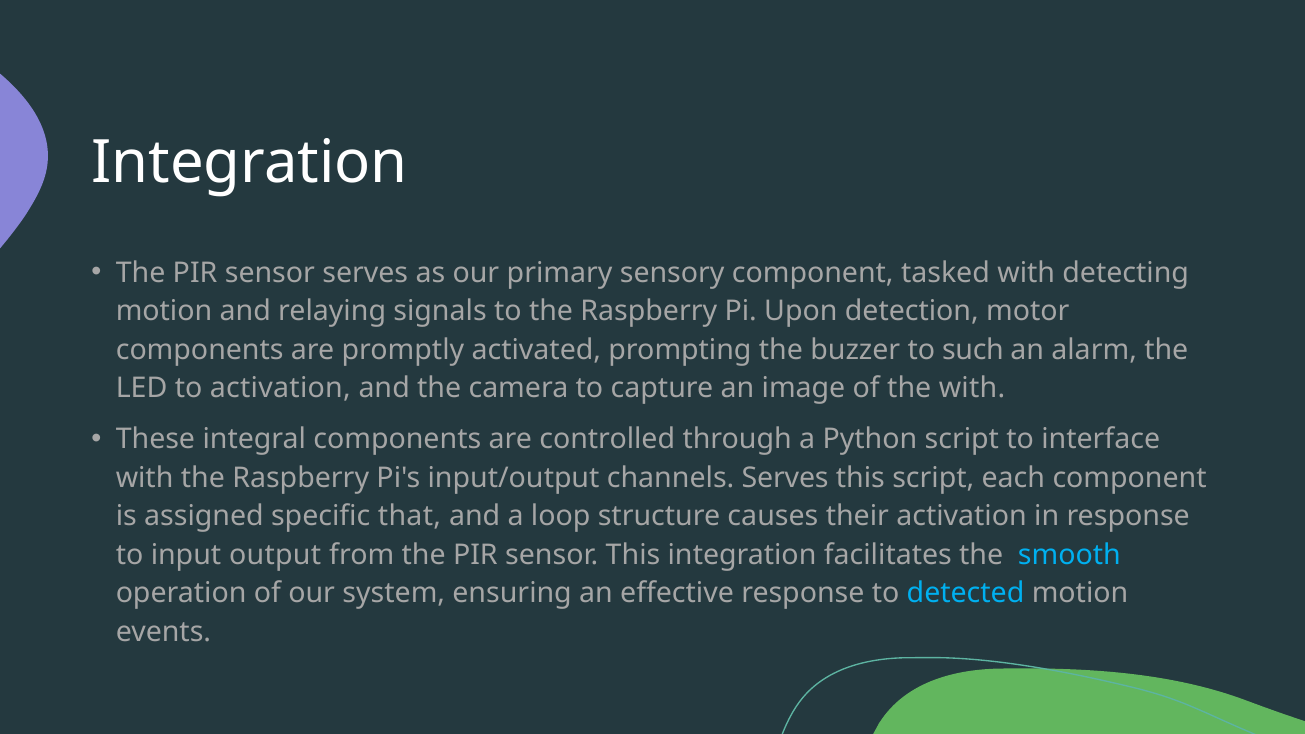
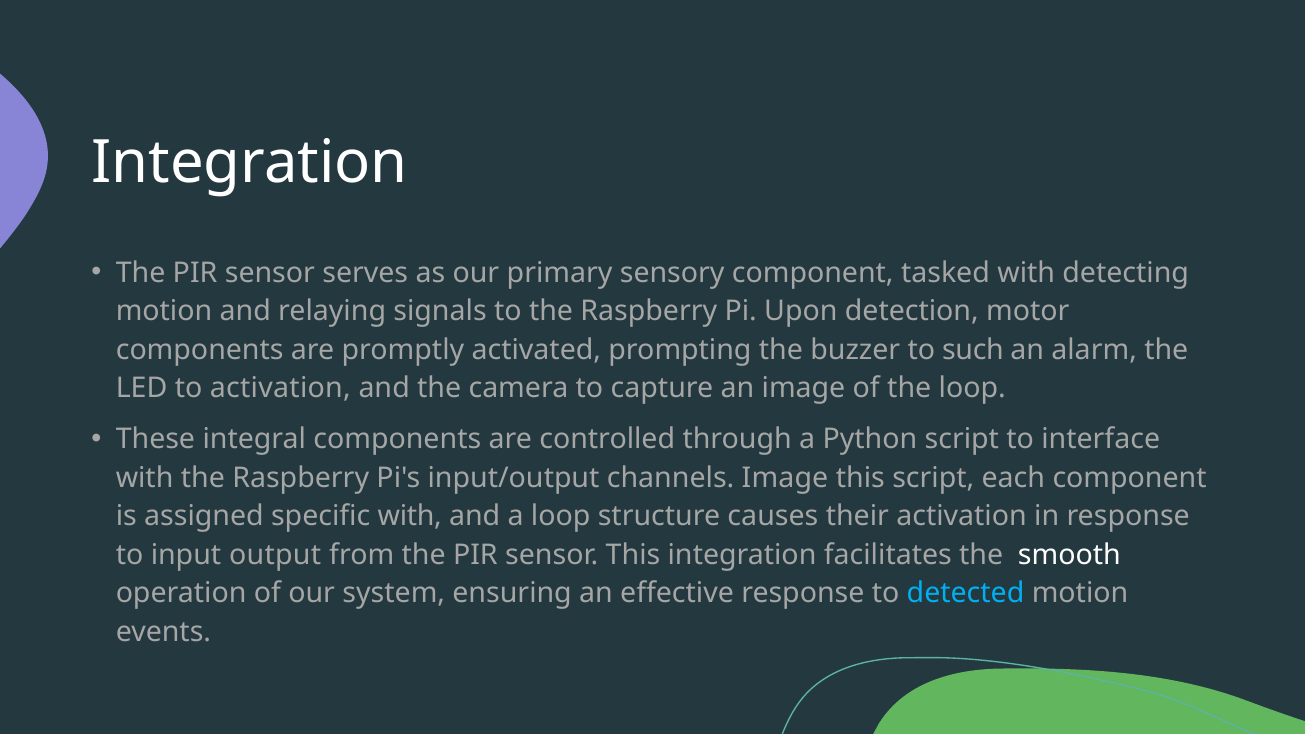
the with: with -> loop (972, 389)
channels Serves: Serves -> Image (785, 478)
specific that: that -> with (410, 516)
smooth colour: light blue -> white (1069, 555)
